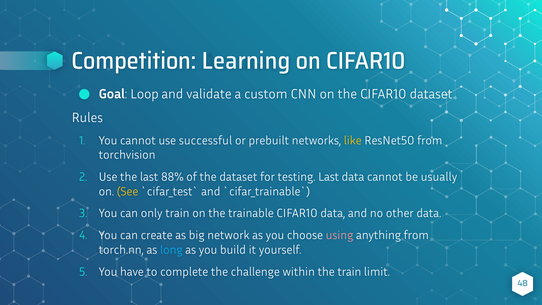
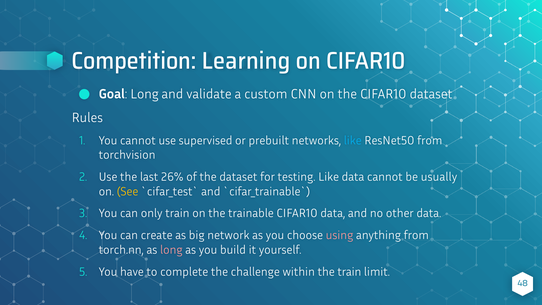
Goal Loop: Loop -> Long (144, 94)
successful: successful -> supervised (206, 140)
like colour: yellow -> light blue (353, 140)
88%: 88% -> 26% (172, 177)
testing Last: Last -> Like (329, 177)
long colour: light blue -> pink (171, 250)
